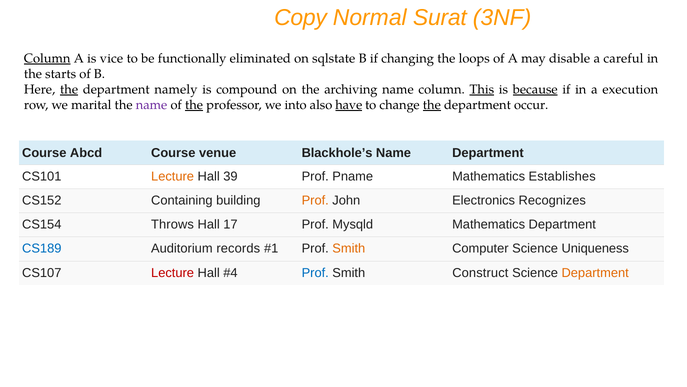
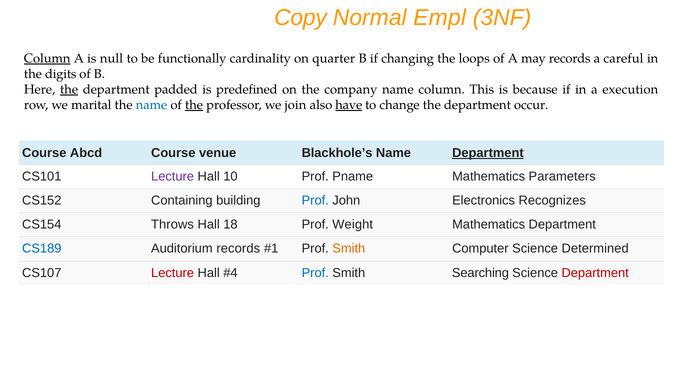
Surat: Surat -> Empl (440, 18)
vice: vice -> null (111, 58)
eliminated: eliminated -> cardinality (260, 58)
sqlstate: sqlstate -> quarter (334, 58)
may disable: disable -> records (570, 58)
starts: starts -> digits (61, 74)
namely: namely -> padded (176, 89)
compound: compound -> predefined (247, 89)
archiving: archiving -> company (351, 89)
This underline: present -> none (482, 89)
because underline: present -> none (535, 89)
name colour: purple -> blue (152, 105)
into: into -> join (295, 105)
the underline: present -> none (432, 105)
Department underline: none -> present (488, 153)
Lecture colour: orange -> purple (173, 176)
39: 39 -> 10 (231, 176)
Establishes: Establishes -> Parameters (562, 176)
Prof colour: orange -> blue (315, 200)
17: 17 -> 18 (231, 224)
Mysqld: Mysqld -> Weight (353, 224)
Uniqueness: Uniqueness -> Determined (595, 248)
Construct: Construct -> Searching (480, 272)
Department colour: orange -> red (595, 272)
